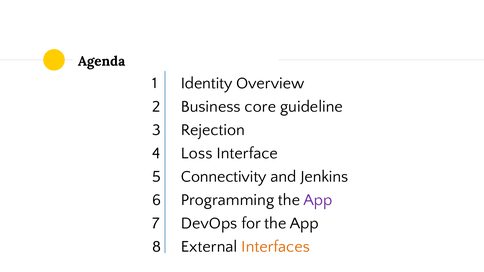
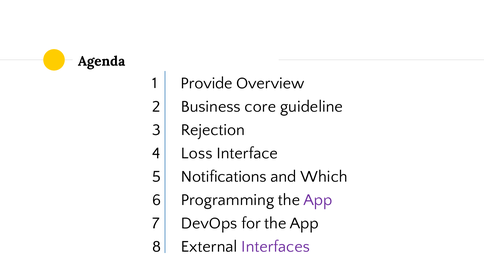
Identity: Identity -> Provide (207, 83)
Connectivity: Connectivity -> Notifications (224, 177)
Jenkins: Jenkins -> Which (324, 177)
Interfaces colour: orange -> purple (276, 247)
